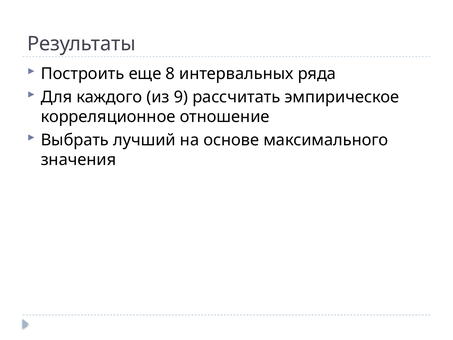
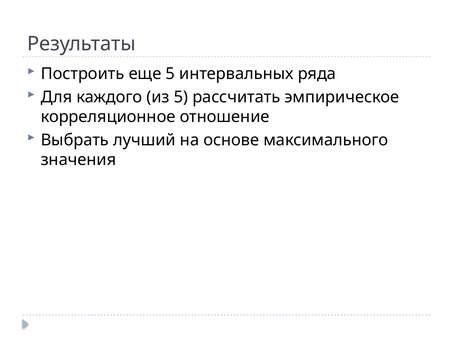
еще 8: 8 -> 5 (170, 74)
из 9: 9 -> 5 (181, 97)
